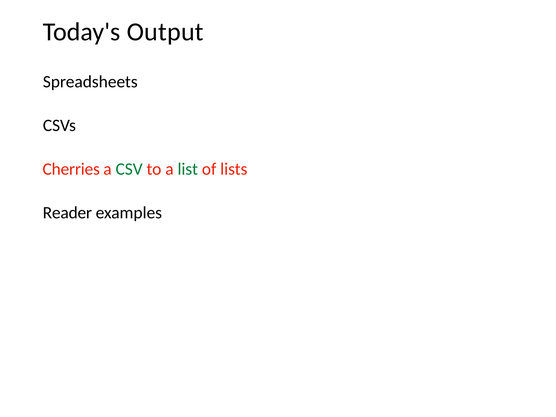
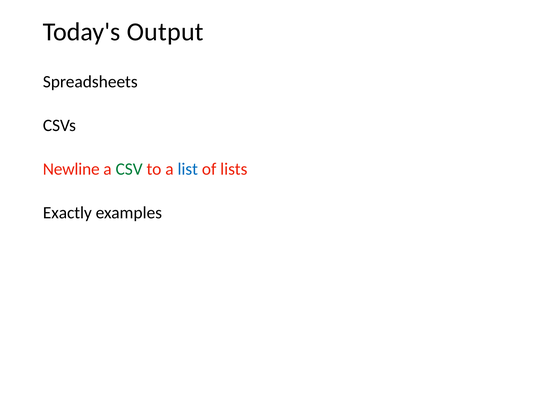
Cherries: Cherries -> Newline (71, 169)
list colour: green -> blue (188, 169)
Reader: Reader -> Exactly (67, 213)
